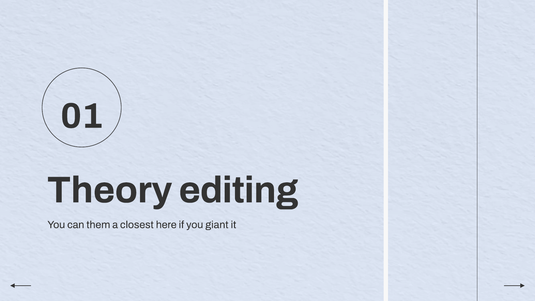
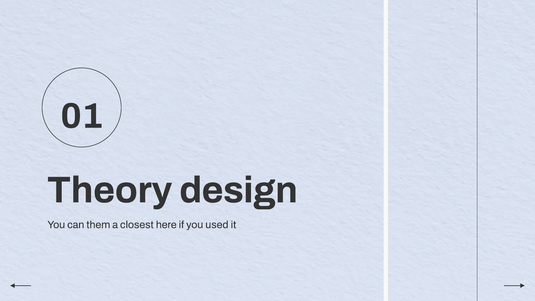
editing: editing -> design (239, 190)
giant: giant -> used (217, 225)
